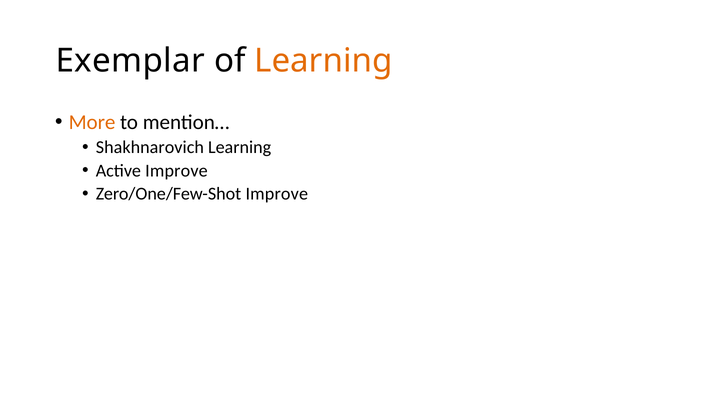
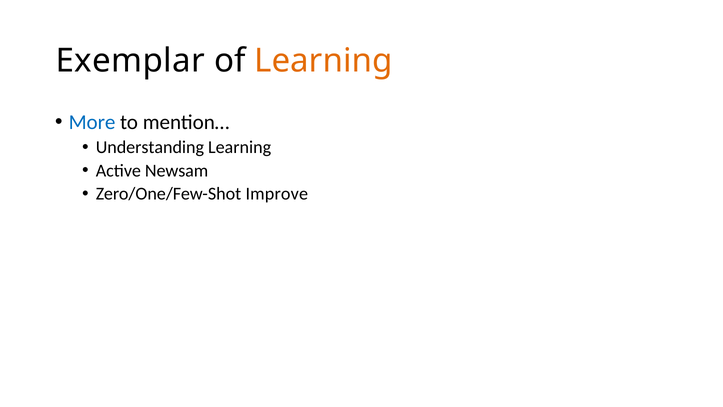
More colour: orange -> blue (92, 122)
Shakhnarovich: Shakhnarovich -> Understanding (150, 147)
Active Improve: Improve -> Newsam (177, 170)
